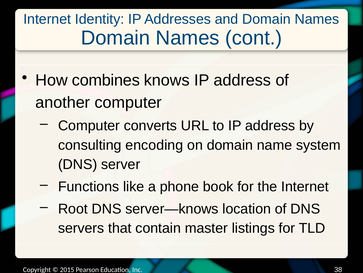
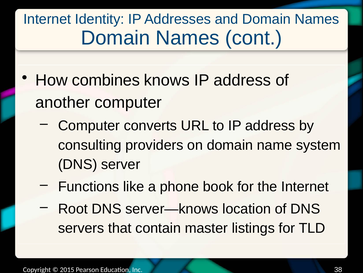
encoding: encoding -> providers (154, 145)
